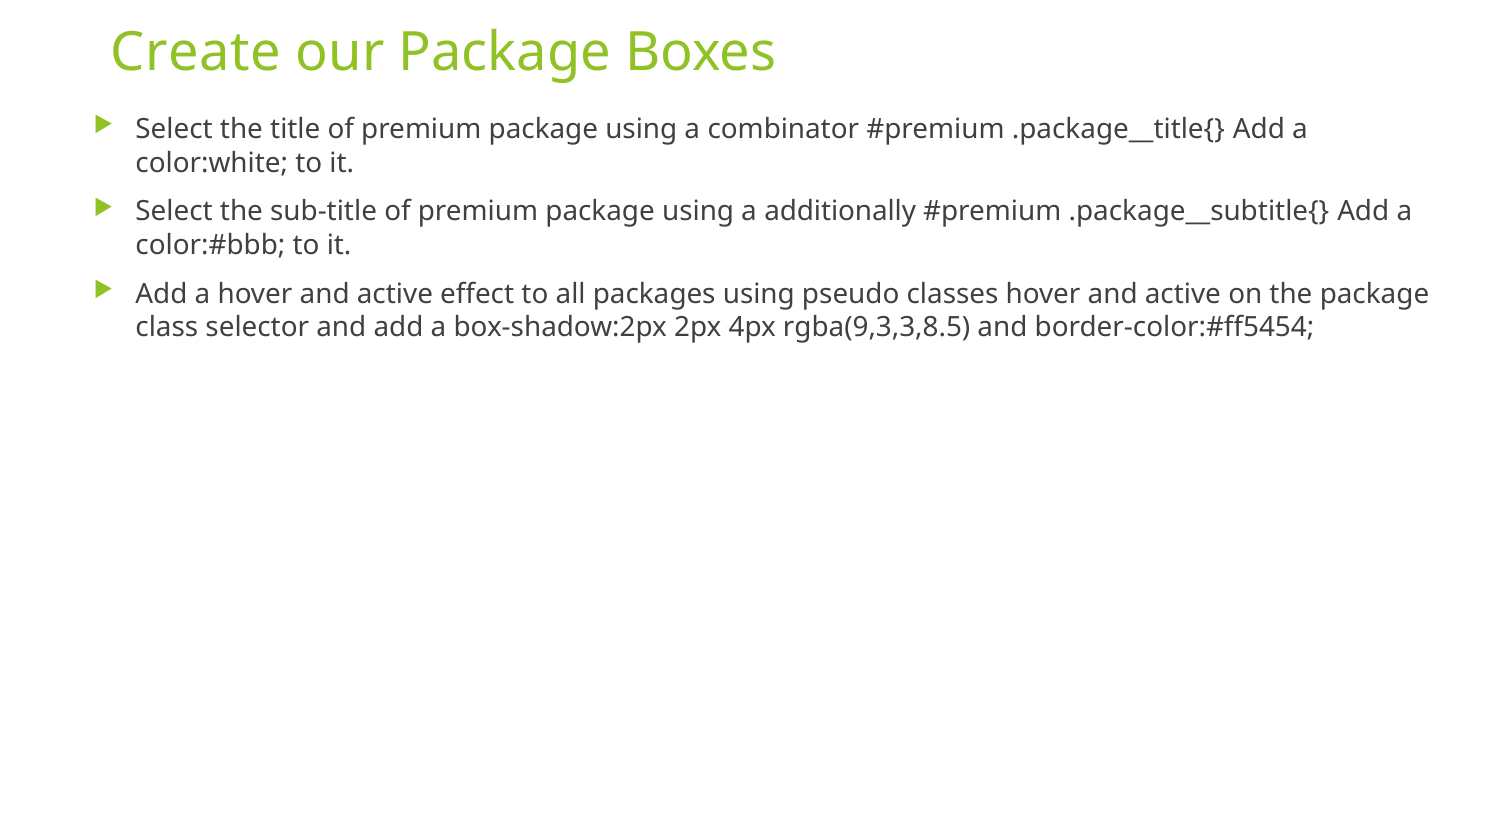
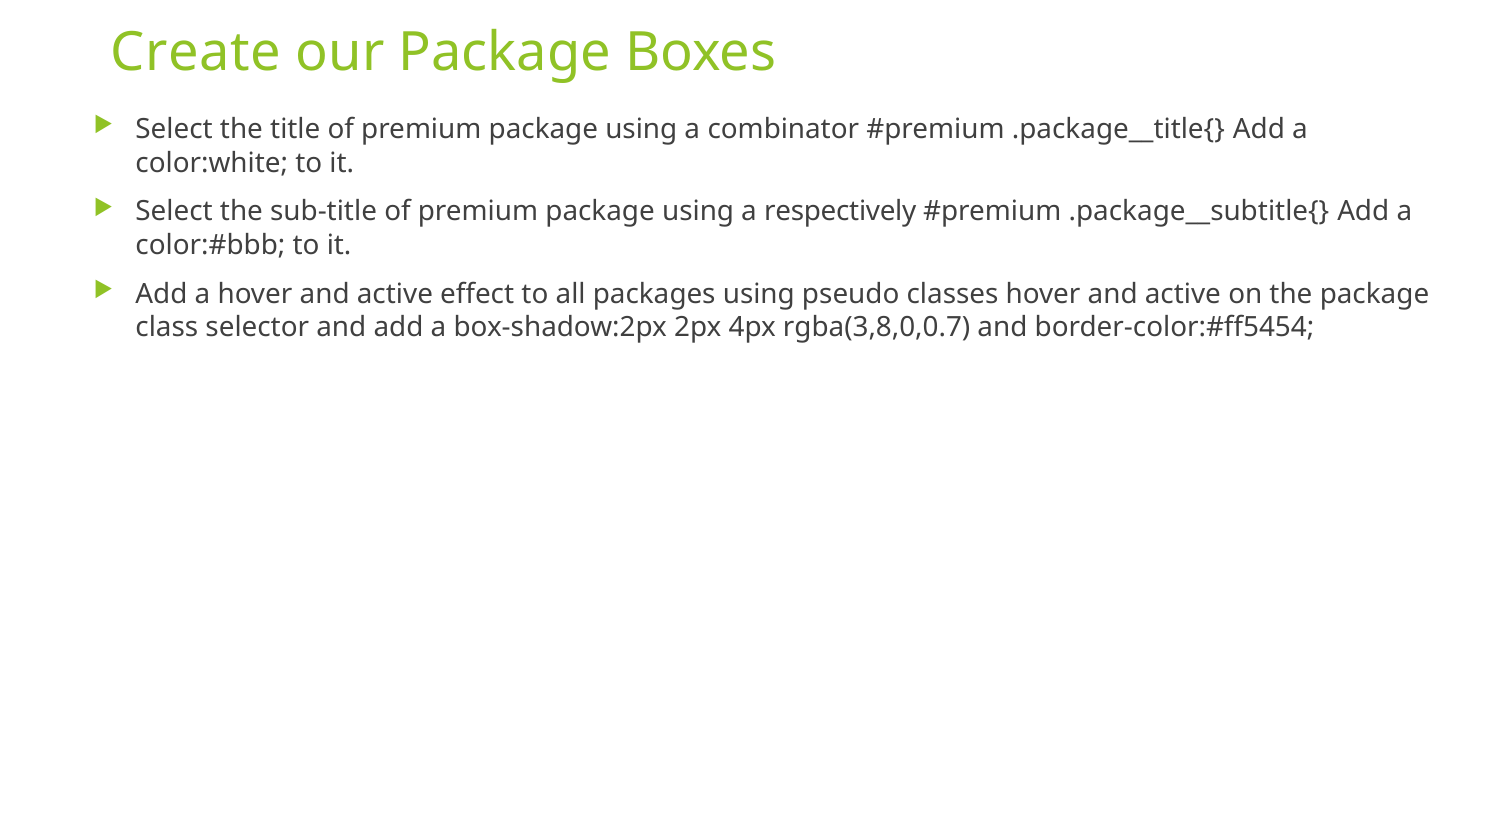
additionally: additionally -> respectively (840, 212)
rgba(9,3,3,8.5: rgba(9,3,3,8.5 -> rgba(3,8,0,0.7 (877, 328)
